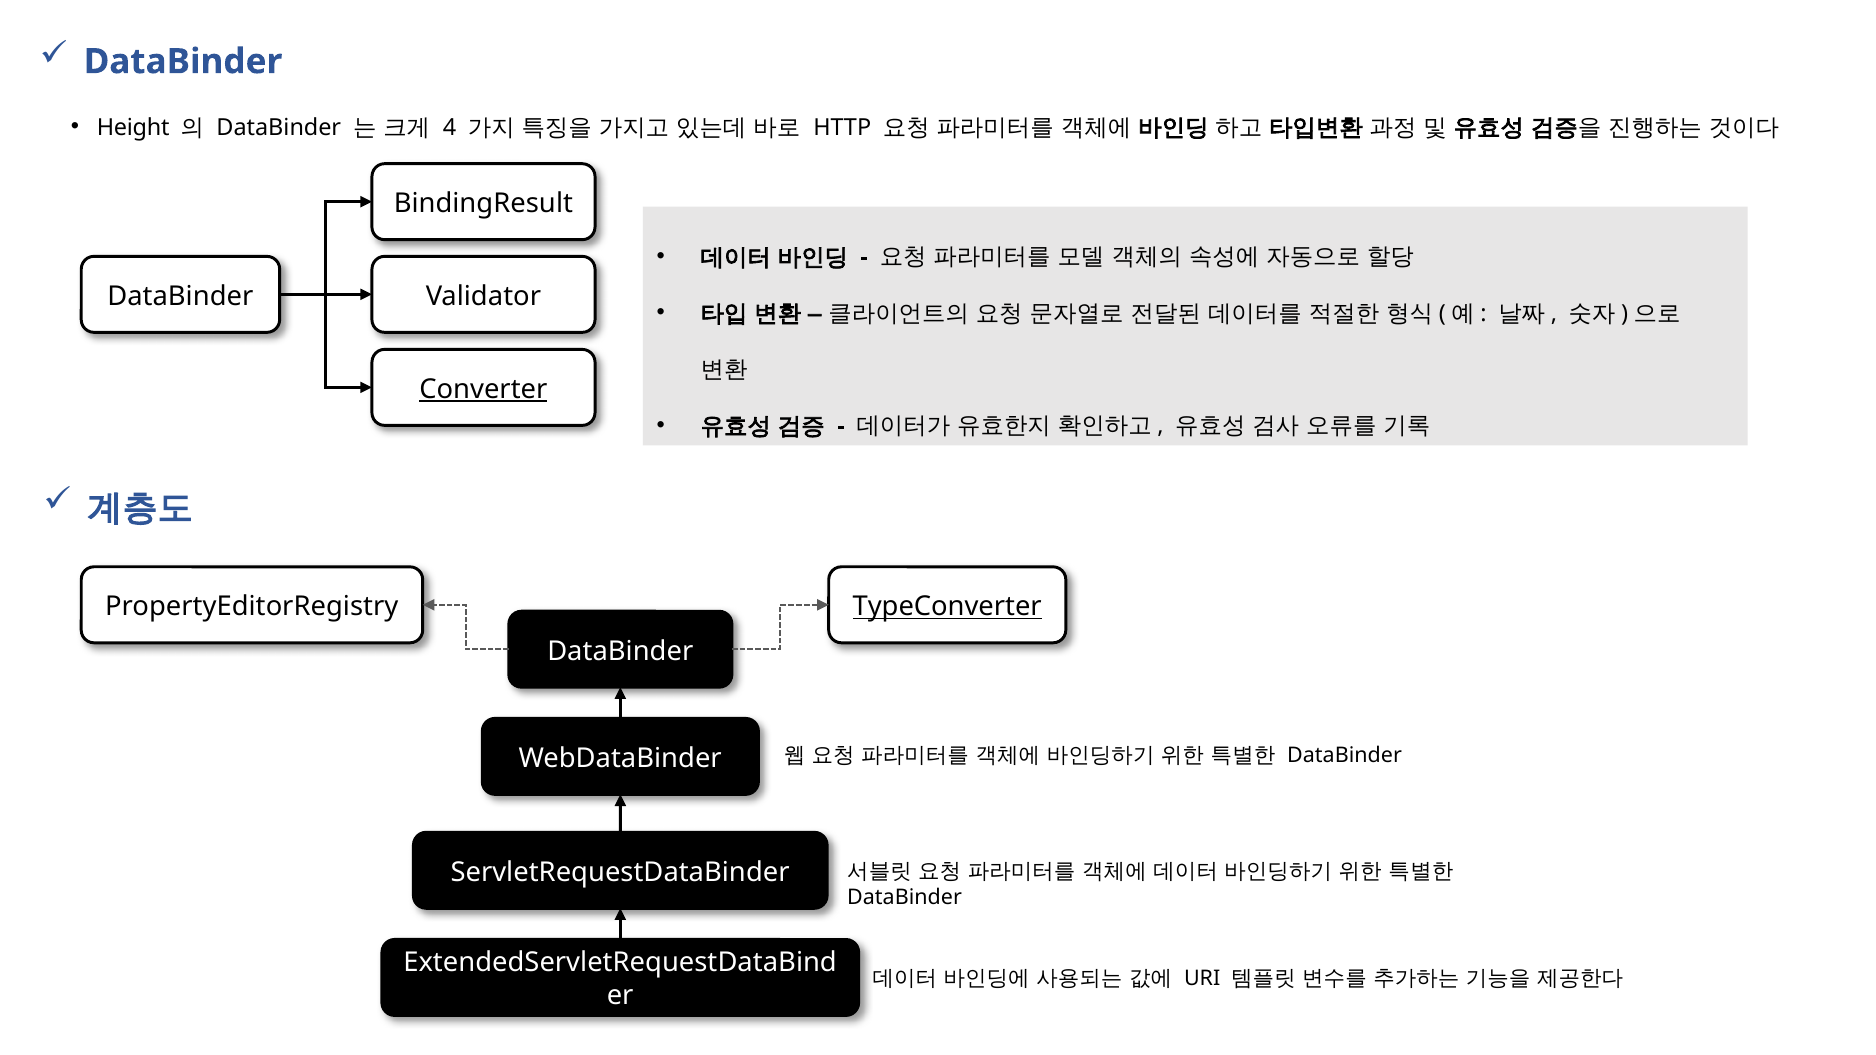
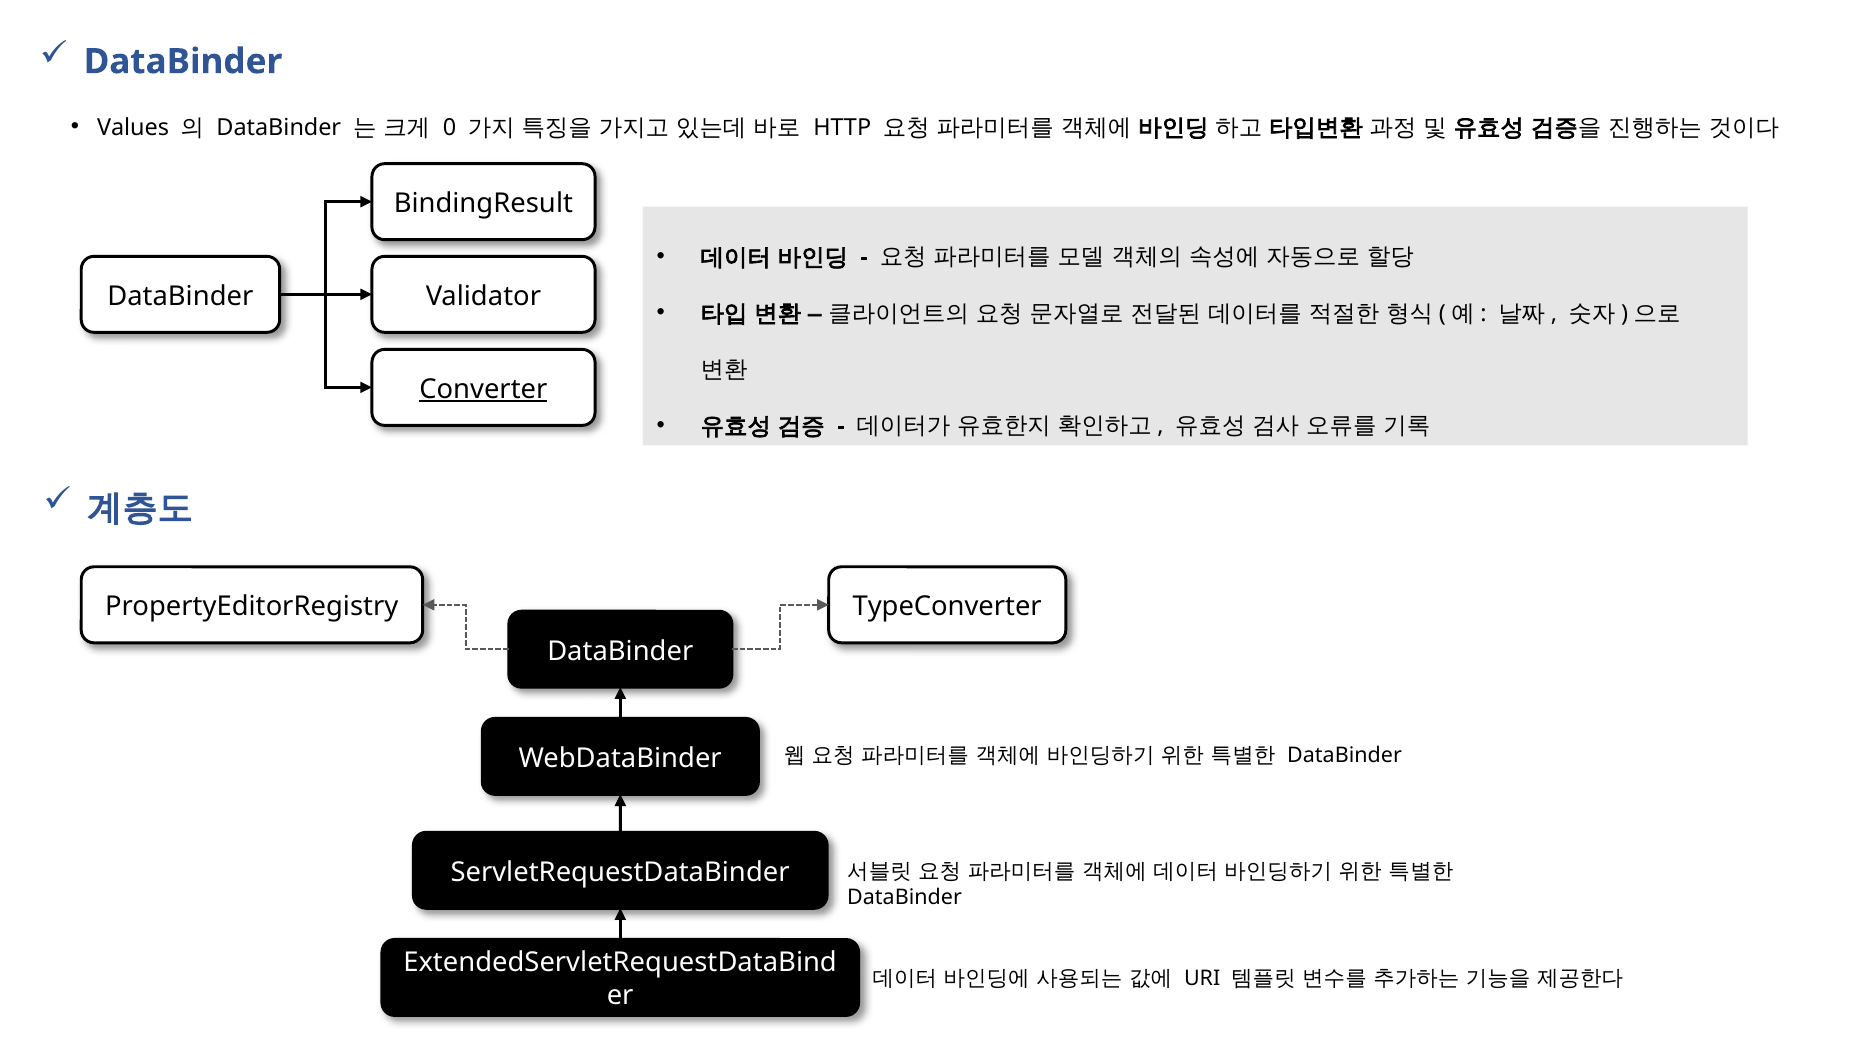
Height: Height -> Values (133, 128)
4: 4 -> 0 (450, 128)
TypeConverter underline: present -> none (947, 607)
